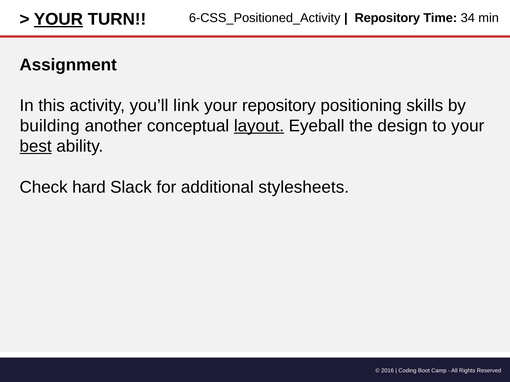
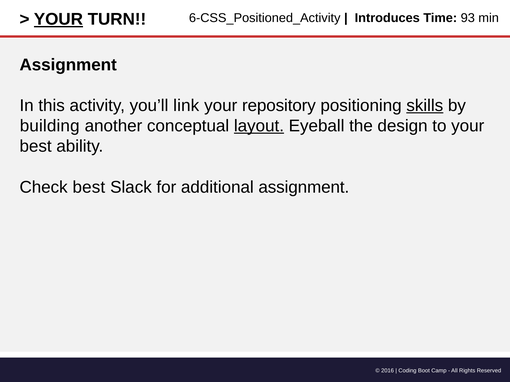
Repository: Repository -> Introduces (387, 18)
34: 34 -> 93 (468, 18)
skills underline: none -> present (425, 106)
best underline: present -> none (36, 147)
Check hard: hard -> best (89, 187)
additional stylesheets: stylesheets -> assignment (304, 187)
